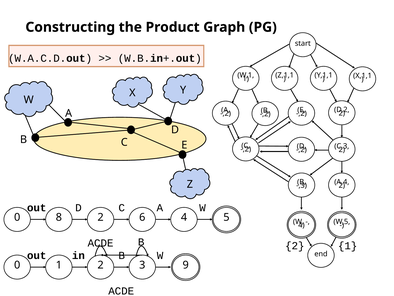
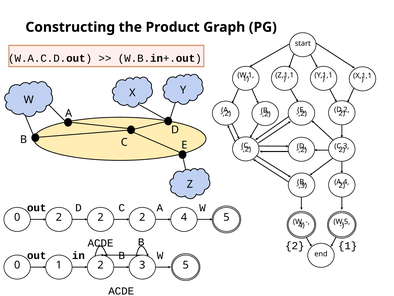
0 8: 8 -> 2 (59, 217)
6: 6 -> 2 (142, 217)
3 9: 9 -> 5 (186, 265)
